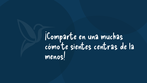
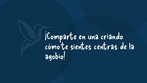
muchas: muchas -> criando (112, 36)
menos: menos -> agobio (55, 56)
